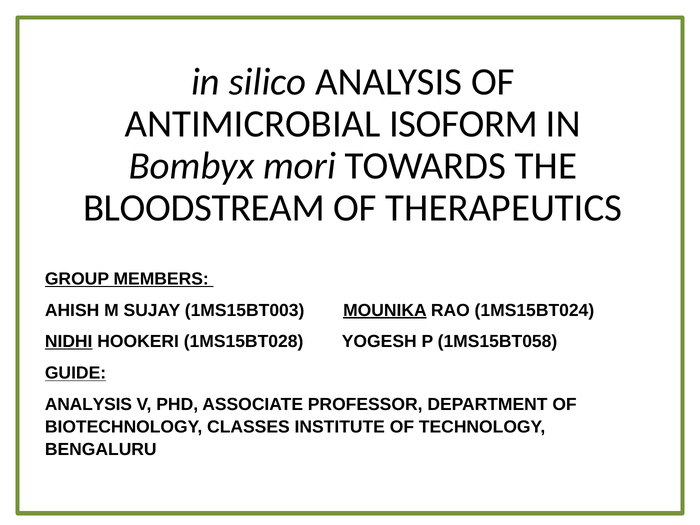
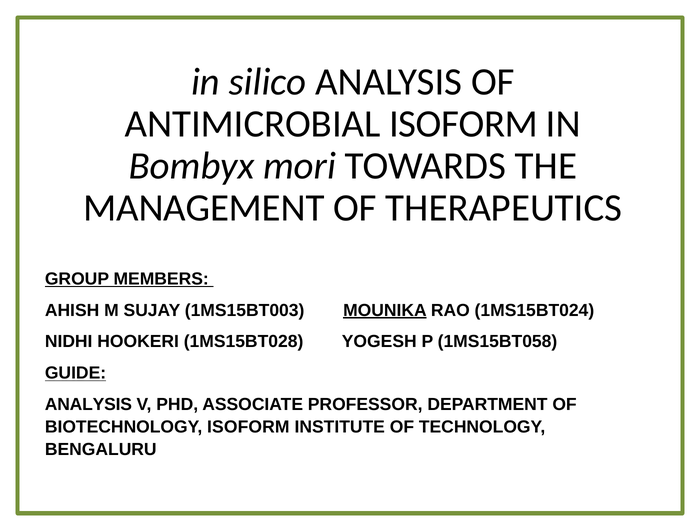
BLOODSTREAM: BLOODSTREAM -> MANAGEMENT (204, 208)
NIDHI underline: present -> none (69, 342)
BIOTECHNOLOGY CLASSES: CLASSES -> ISOFORM (248, 427)
